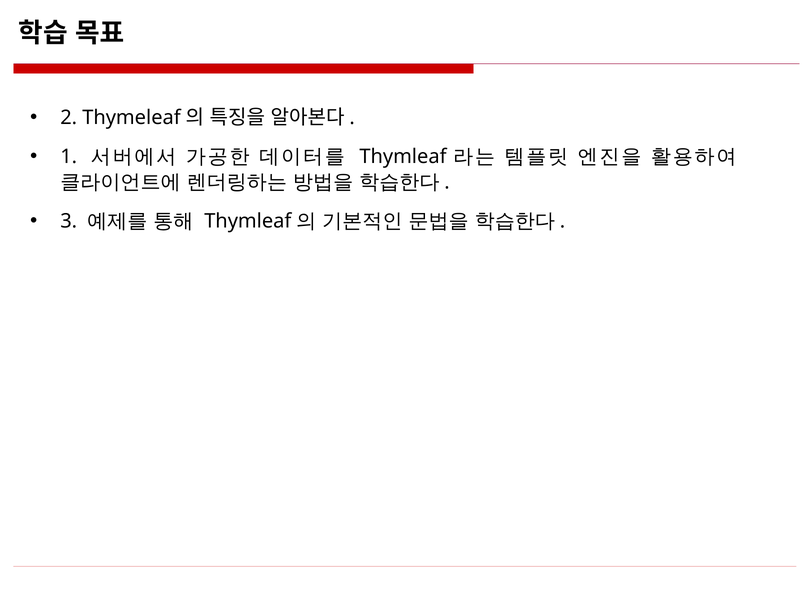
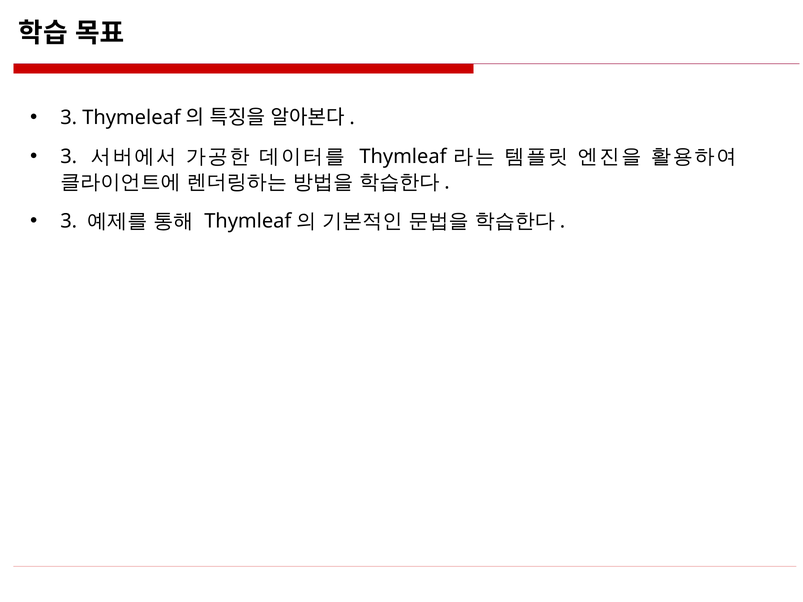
2: 2 -> 3 (69, 118)
1: 1 -> 3 (69, 157)
